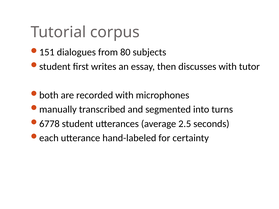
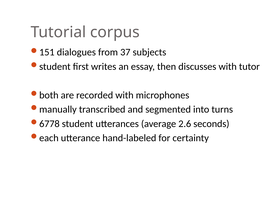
80: 80 -> 37 (125, 52)
2.5: 2.5 -> 2.6 (185, 124)
